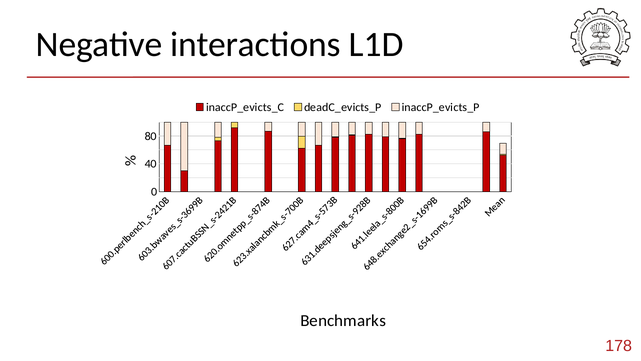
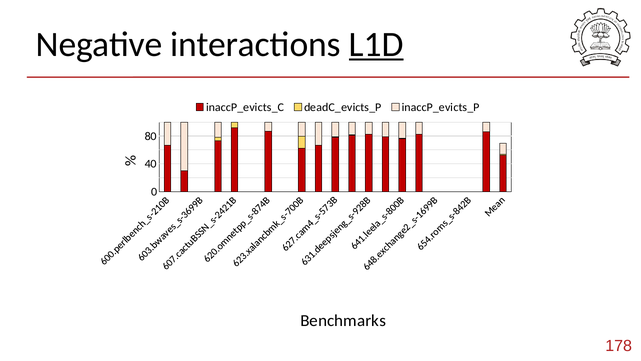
L1D underline: none -> present (376, 44)
